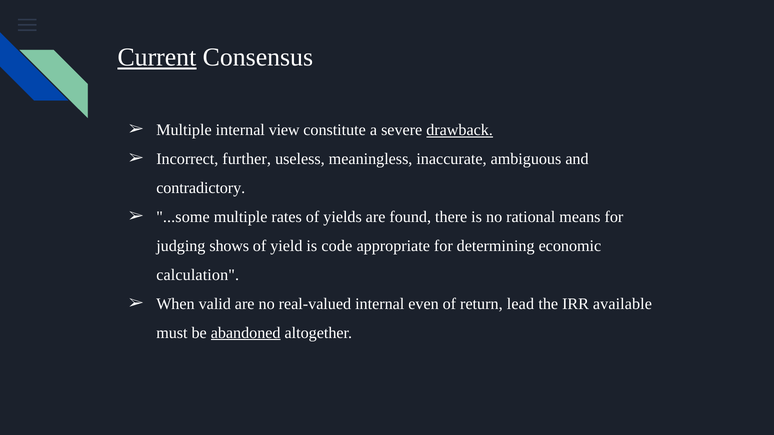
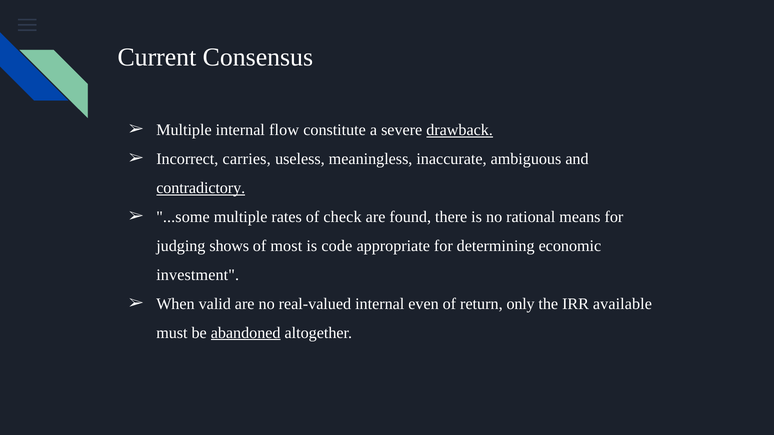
Current underline: present -> none (157, 57)
view: view -> flow (284, 130)
further: further -> carries (247, 159)
contradictory underline: none -> present (201, 188)
yields: yields -> check (343, 217)
yield: yield -> most (286, 246)
calculation: calculation -> investment (198, 275)
lead: lead -> only (521, 304)
